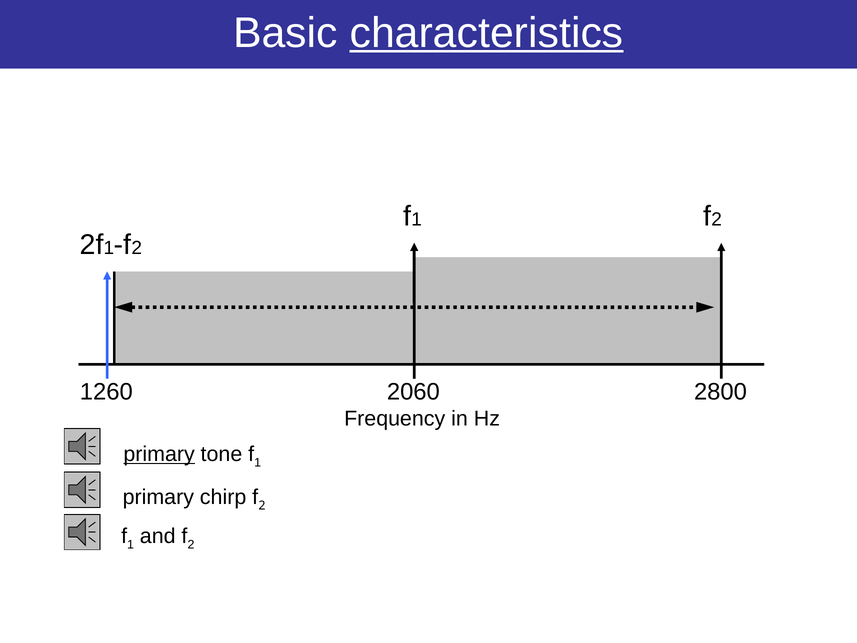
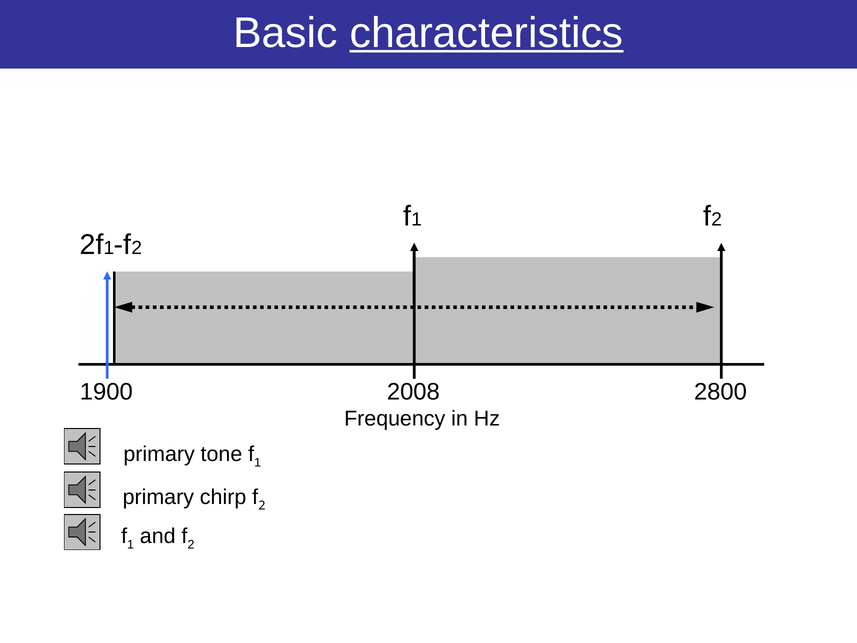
1260: 1260 -> 1900 (106, 392)
2060: 2060 -> 2008 (413, 392)
primary underline: present -> none (159, 454)
